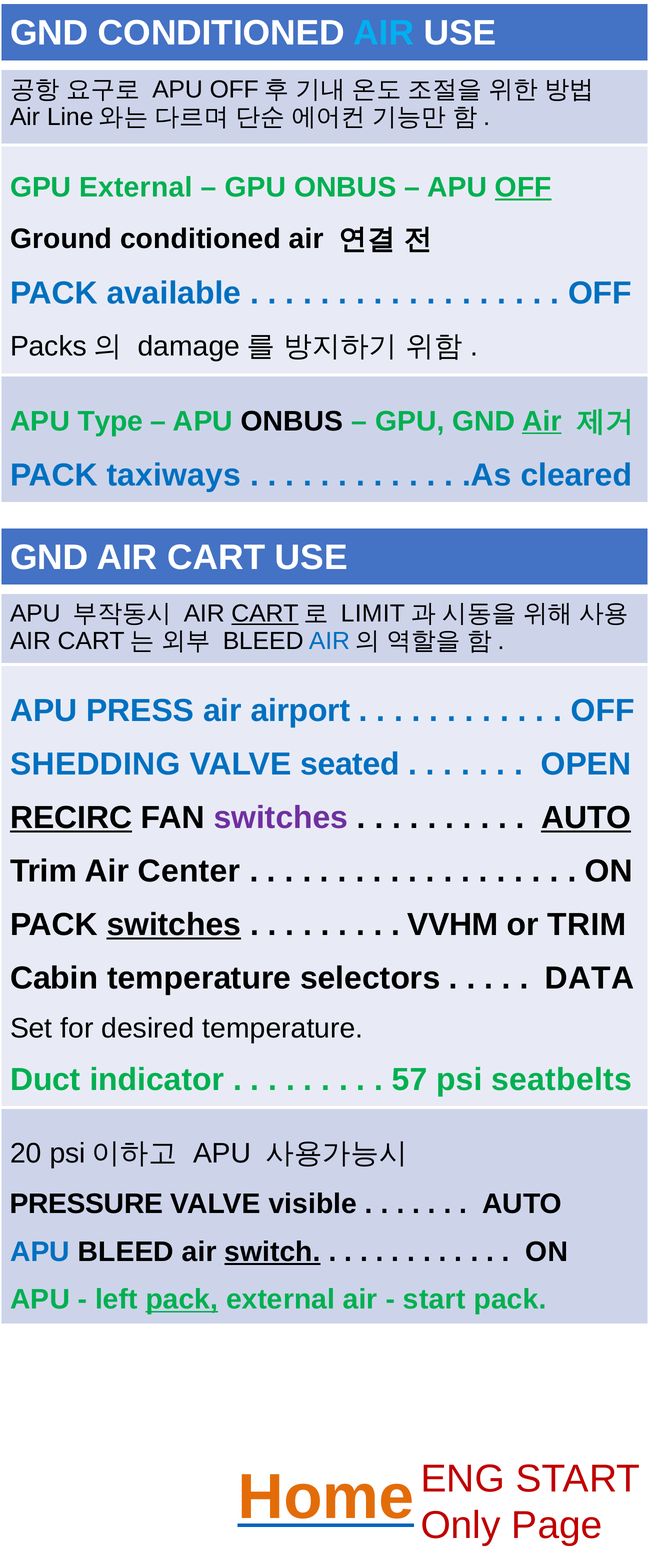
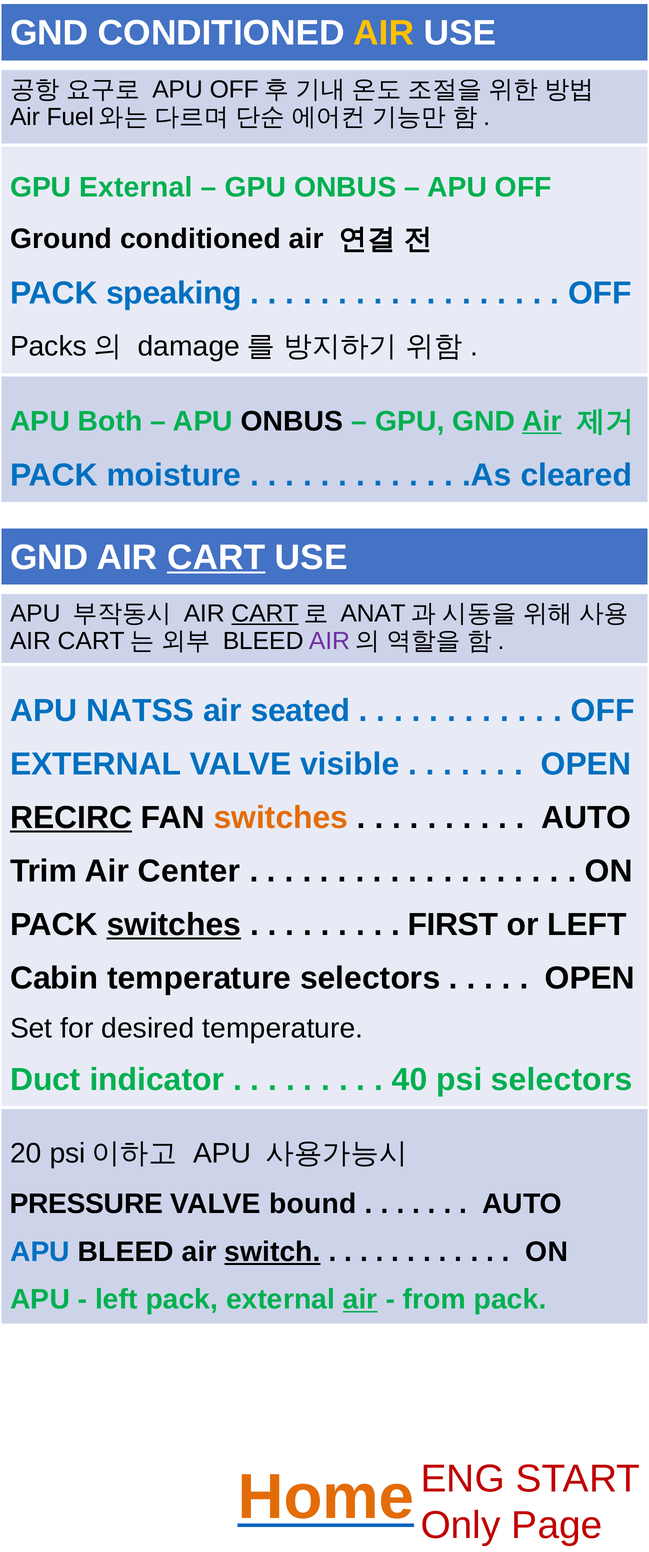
AIR colour: light blue -> yellow (384, 33)
Line: Line -> Fuel (70, 117)
OFF underline: present -> none (523, 187)
available: available -> speaking (174, 293)
Type: Type -> Both (110, 421)
taxiways: taxiways -> moisture (174, 476)
CART underline: none -> present (216, 558)
LIMIT: LIMIT -> ANAT (373, 614)
AIR colour: blue -> purple (329, 641)
PRESS: PRESS -> NATSS (140, 711)
airport: airport -> seated (300, 711)
SHEDDING: SHEDDING -> EXTERNAL (96, 765)
seated: seated -> visible (350, 765)
switches colour: purple -> orange (281, 818)
AUTO underline: present -> none (586, 818)
VVHM: VVHM -> FIRST (453, 925)
or TRIM: TRIM -> LEFT (587, 925)
DATA: DATA -> OPEN (590, 979)
57: 57 -> 40 (410, 1080)
psi seatbelts: seatbelts -> selectors (562, 1080)
visible: visible -> bound (313, 1205)
pack underline: present -> none (182, 1300)
air underline: none -> present (360, 1300)
start: start -> from (434, 1300)
